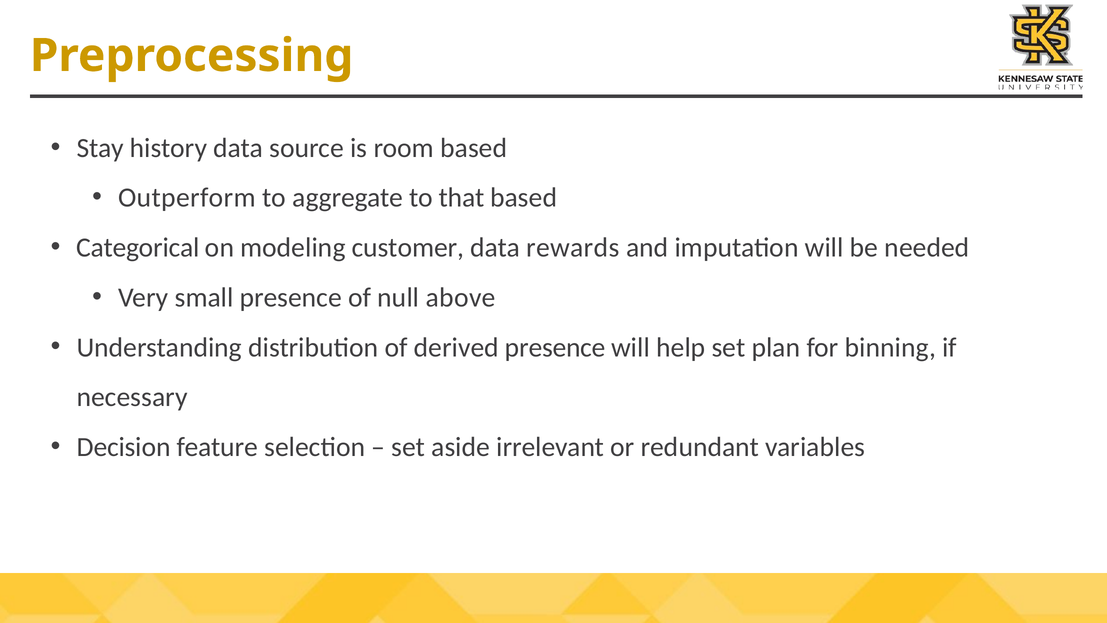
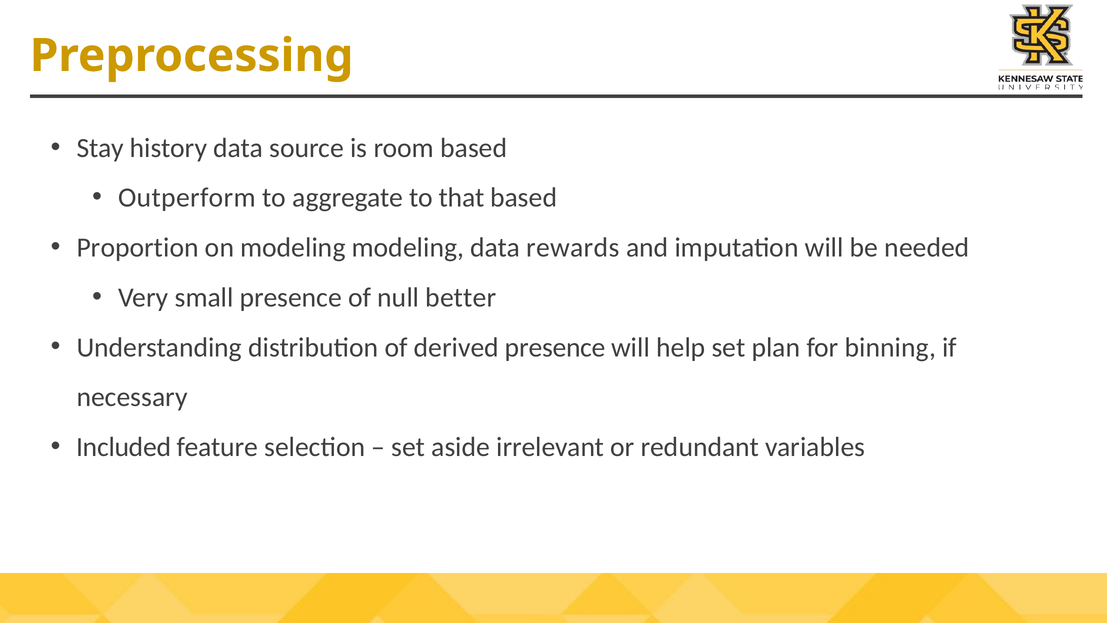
Categorical: Categorical -> Proportion (138, 248)
modeling customer: customer -> modeling (408, 248)
above: above -> better (461, 297)
Decision: Decision -> Included (124, 447)
